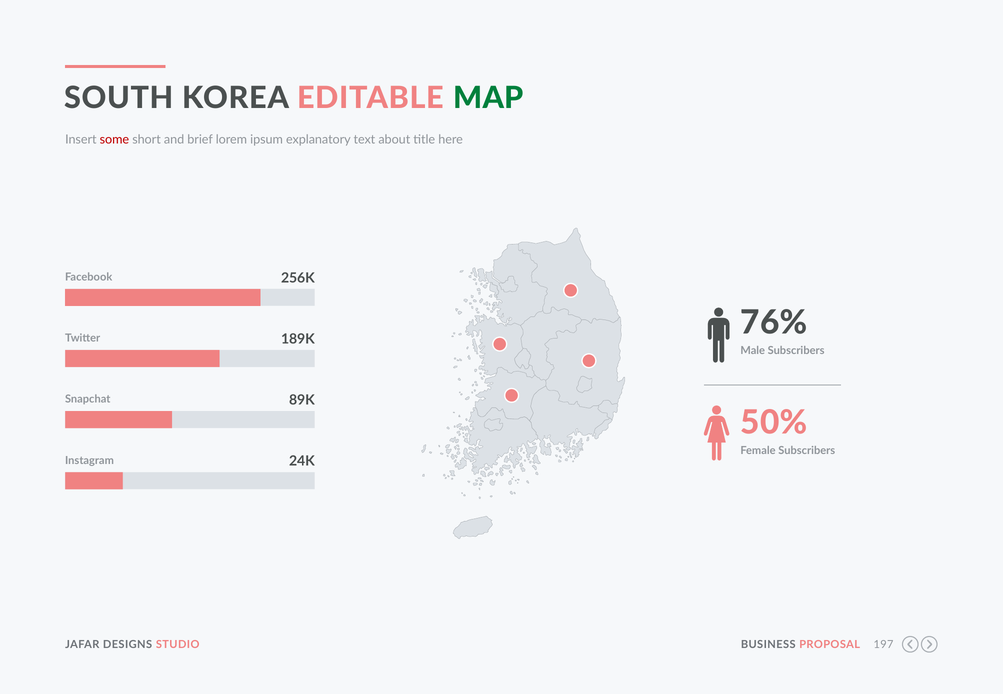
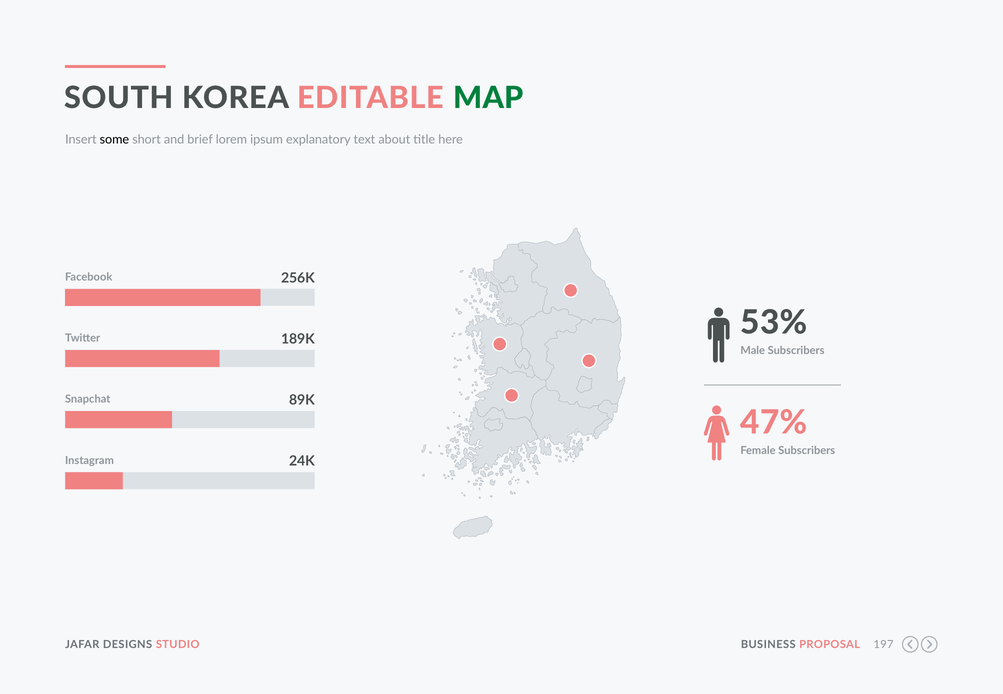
some colour: red -> black (114, 140)
76%: 76% -> 53% (774, 323)
50%: 50% -> 47% (774, 423)
